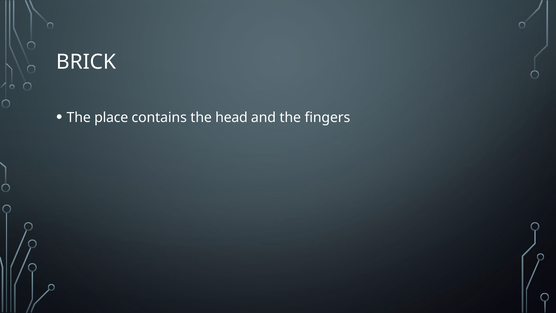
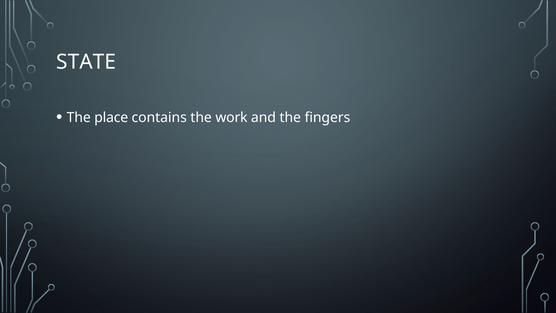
BRICK: BRICK -> STATE (86, 62)
head: head -> work (231, 117)
